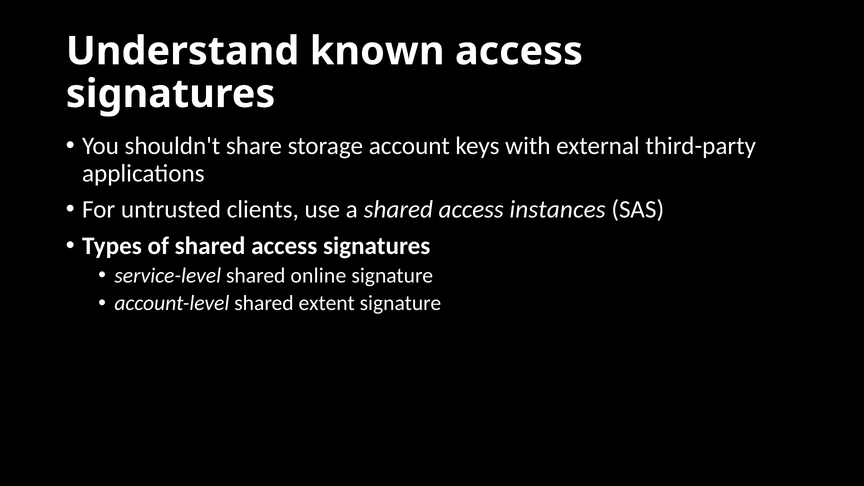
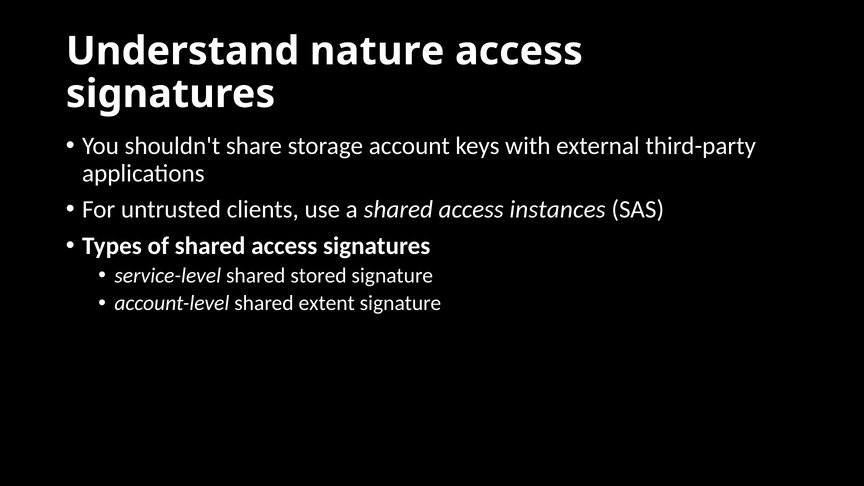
known: known -> nature (377, 51)
online: online -> stored (319, 276)
